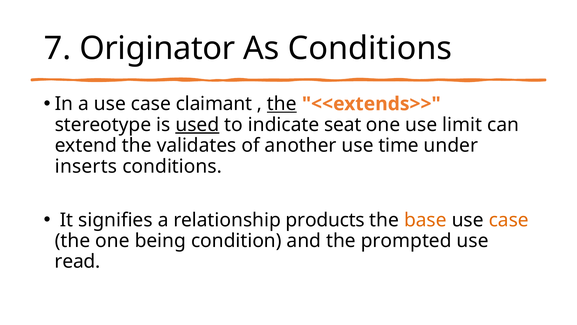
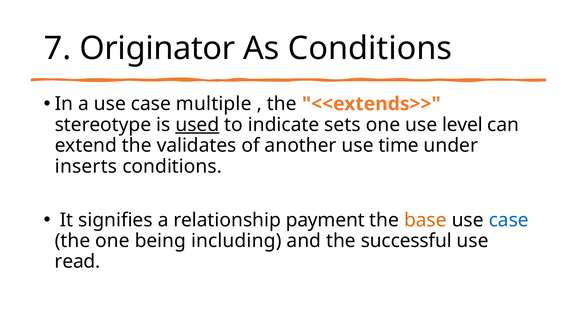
claimant: claimant -> multiple (214, 104)
the underline: present -> none (282, 104)
seat: seat -> sets (343, 125)
limit: limit -> level (462, 125)
products: products -> payment (325, 220)
case colour: orange -> blue (509, 220)
condition: condition -> including (236, 240)
prompted: prompted -> successful (406, 240)
